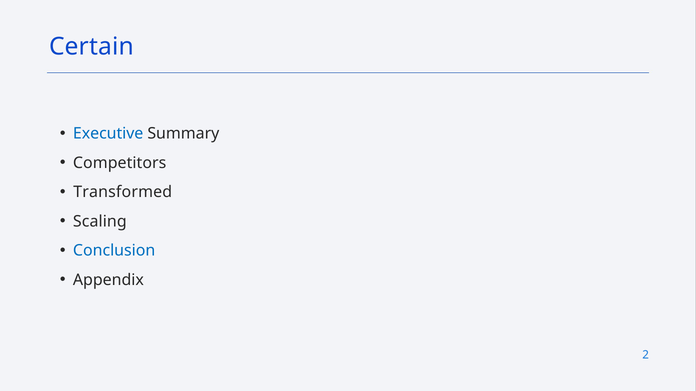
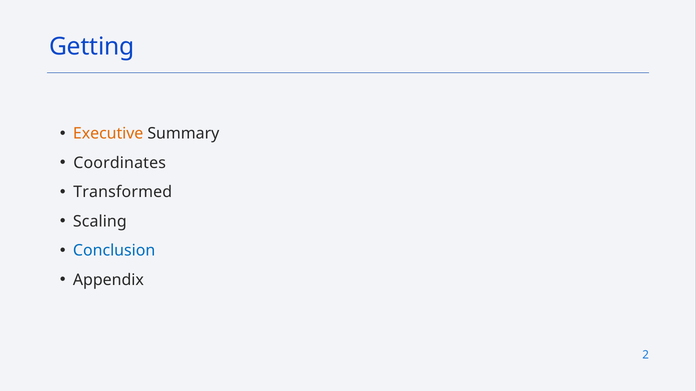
Certain: Certain -> Getting (92, 46)
Executive colour: blue -> orange (108, 134)
Competitors: Competitors -> Coordinates (120, 163)
